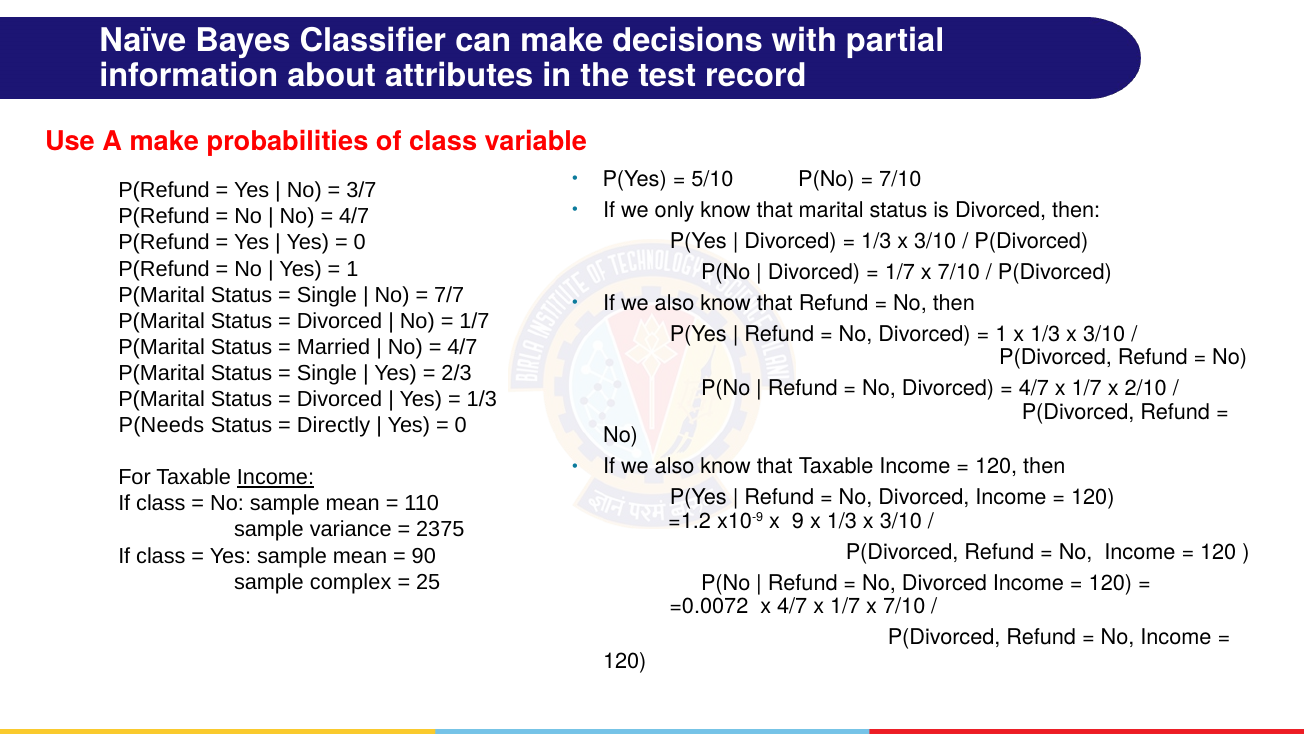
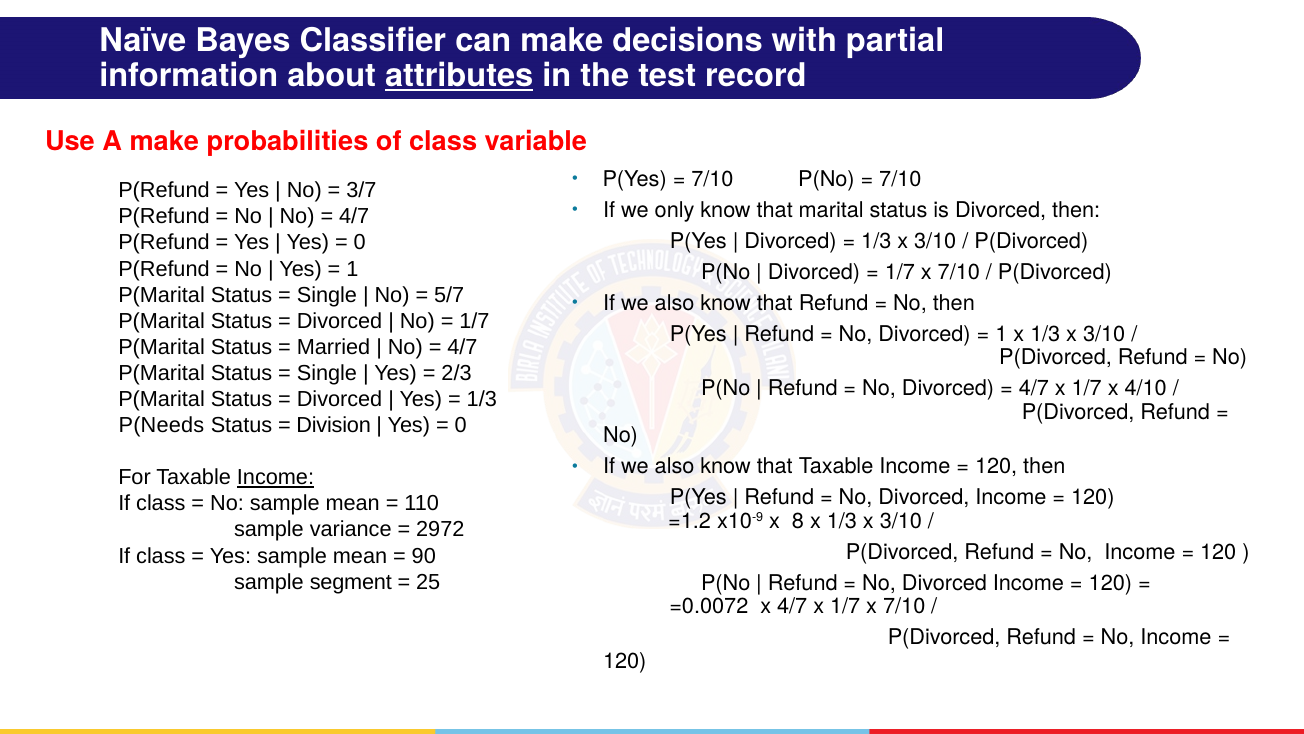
attributes underline: none -> present (459, 75)
5/10: 5/10 -> 7/10 (712, 179)
7/7: 7/7 -> 5/7 (449, 295)
2/10: 2/10 -> 4/10 (1146, 388)
Directly: Directly -> Division (334, 425)
9: 9 -> 8 (798, 521)
2375: 2375 -> 2972 (440, 529)
complex: complex -> segment (351, 582)
